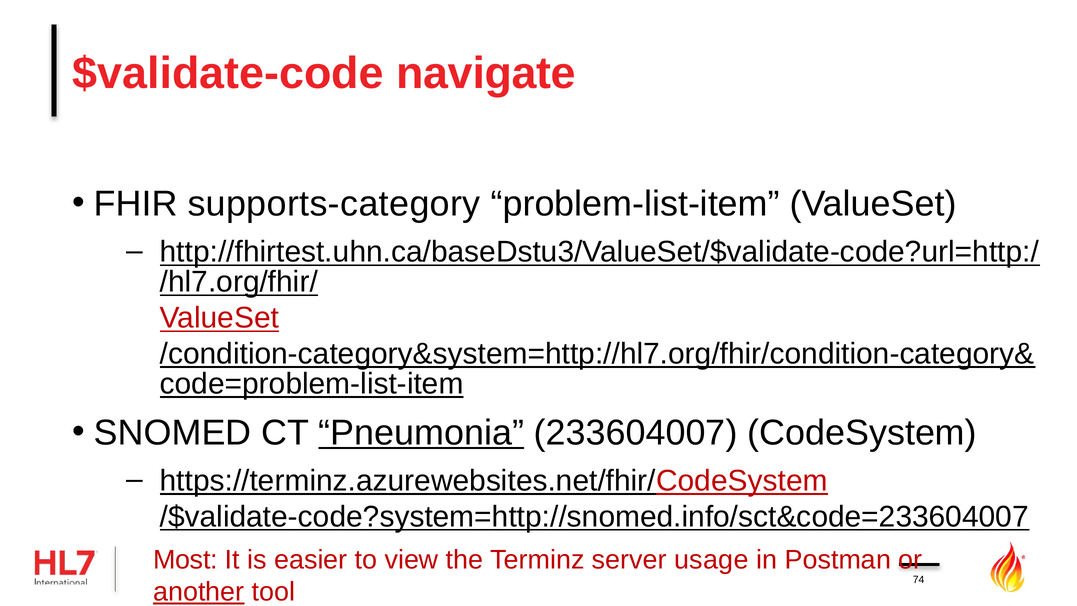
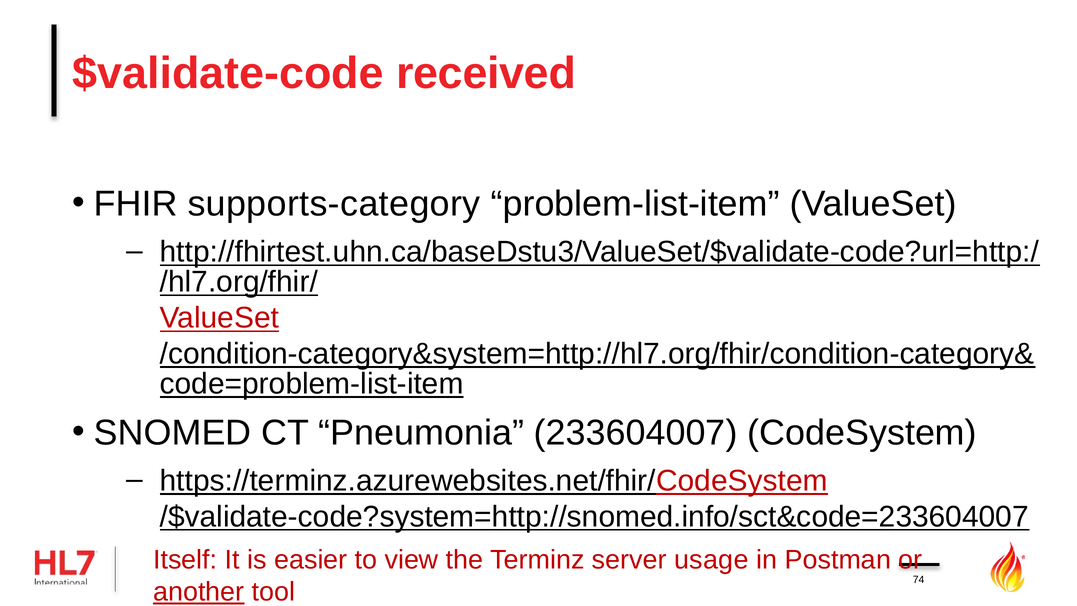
navigate: navigate -> received (486, 73)
Pneumonia underline: present -> none (421, 433)
Most: Most -> Itself (185, 559)
